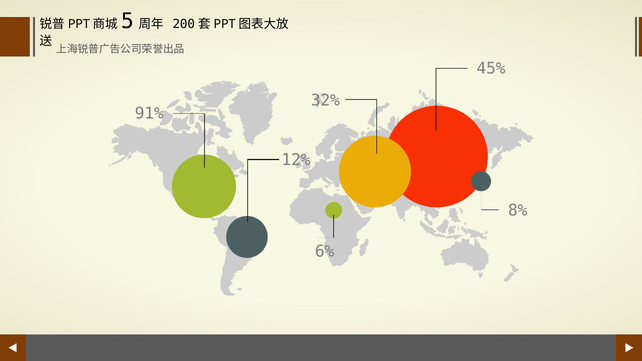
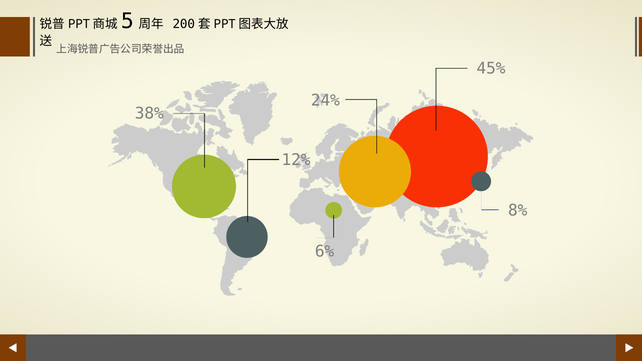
32%: 32% -> 24% (325, 100)
91%: 91% -> 38% (149, 114)
